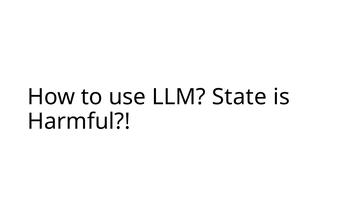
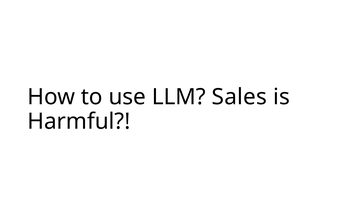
State: State -> Sales (239, 97)
